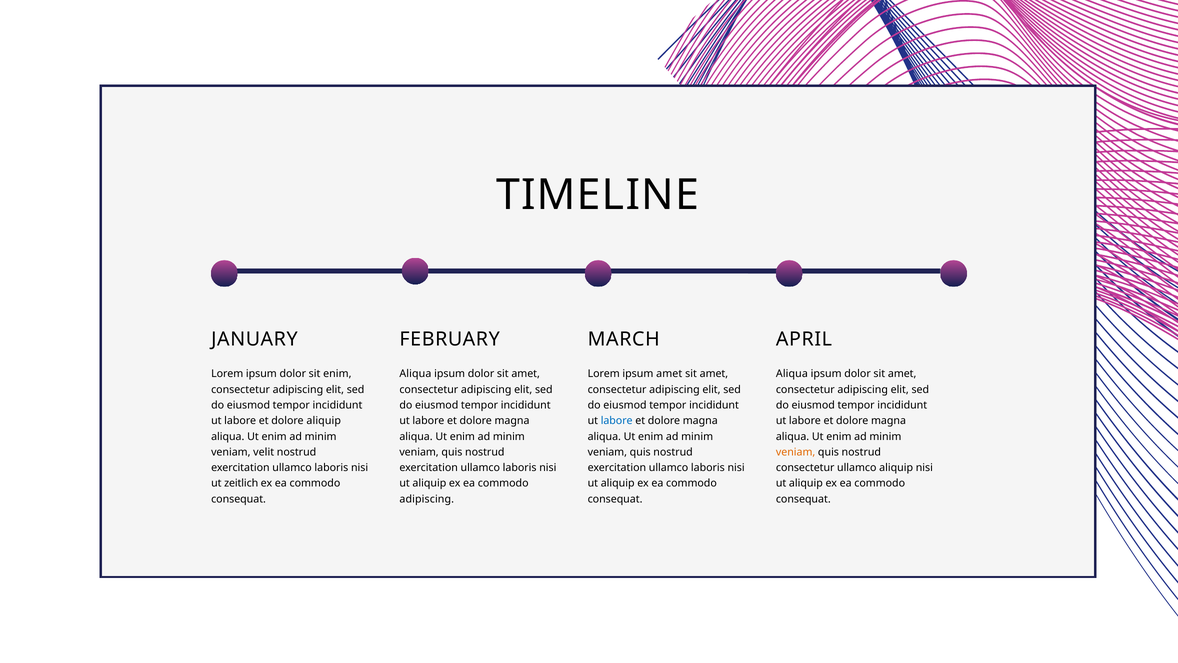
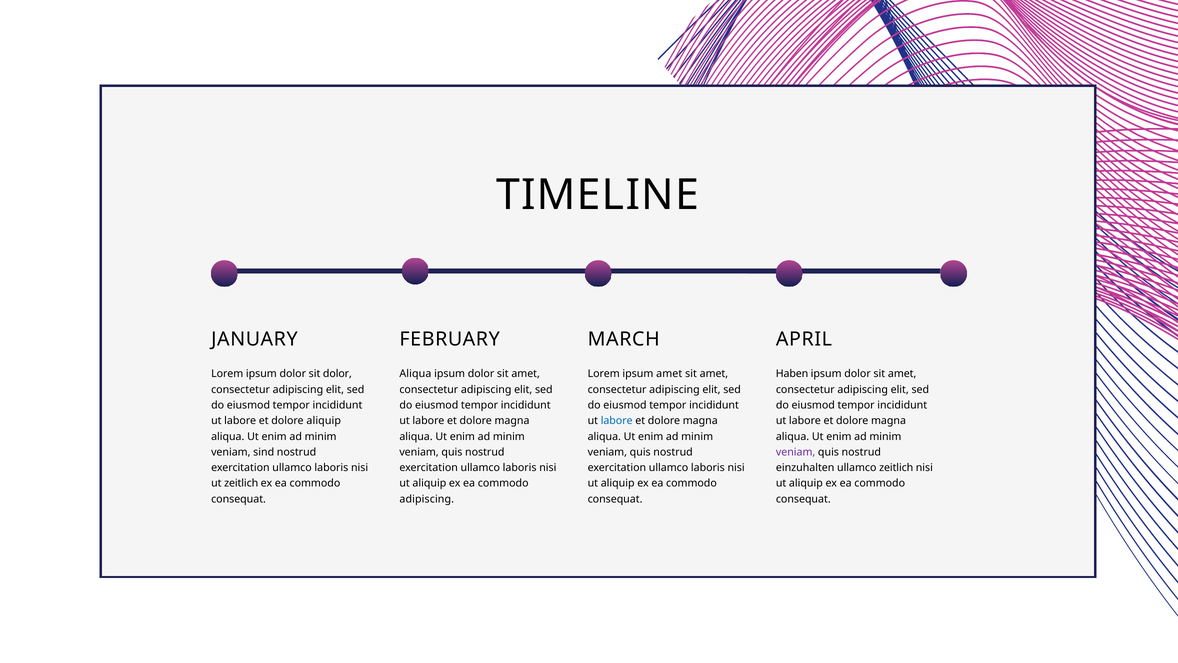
sit enim: enim -> dolor (337, 374)
Aliqua: Aliqua -> Haben (792, 374)
velit: velit -> sind (264, 452)
veniam colour: orange -> purple (796, 452)
consectetur: consectetur -> einzuhalten (805, 468)
ullamco aliquip: aliquip -> zeitlich (896, 468)
